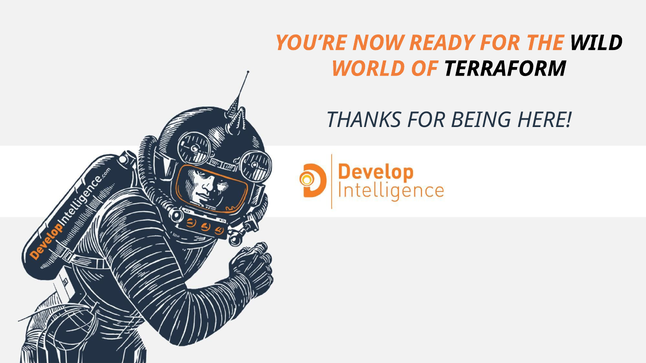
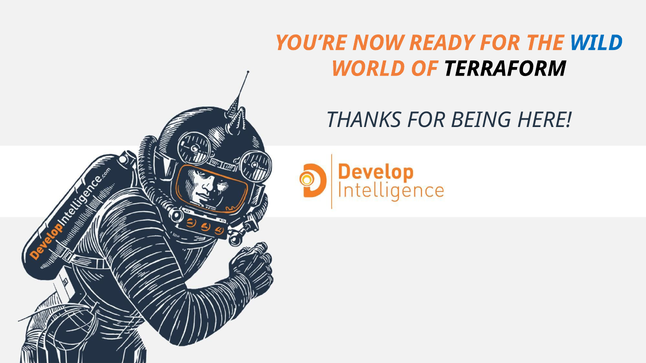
WILD colour: black -> blue (596, 43)
